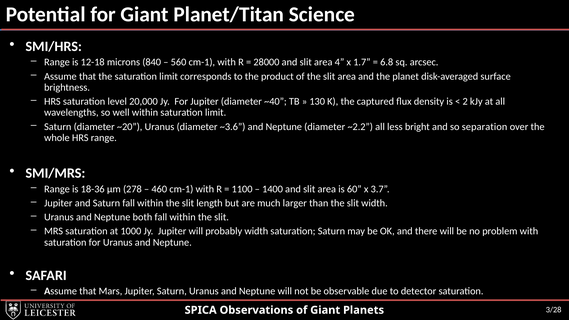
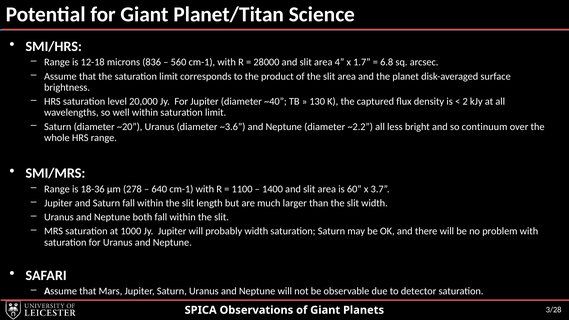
840: 840 -> 836 (152, 62)
separation: separation -> continuum (485, 127)
460: 460 -> 640 (159, 189)
